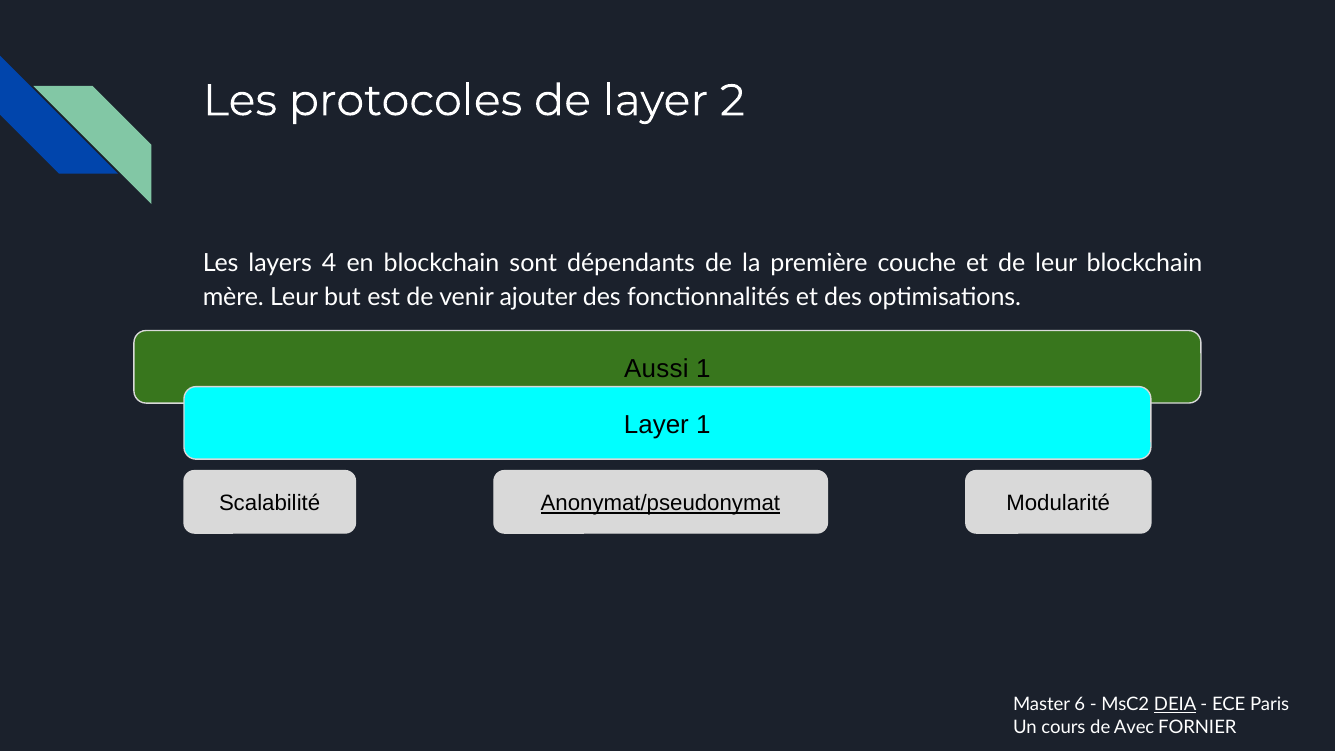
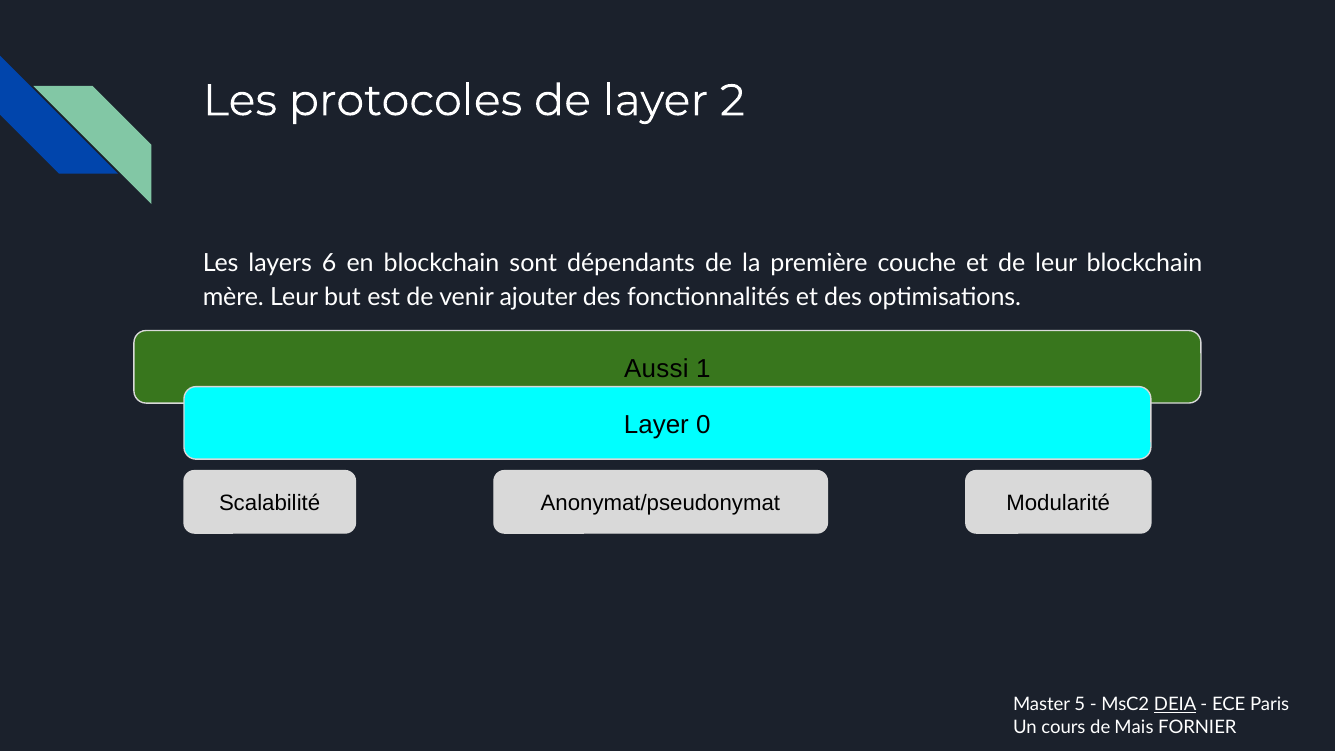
4: 4 -> 6 (329, 263)
Layer 1: 1 -> 0 (703, 425)
Anonymat/pseudonymat underline: present -> none (660, 503)
6: 6 -> 5 (1080, 705)
Avec: Avec -> Mais (1134, 727)
